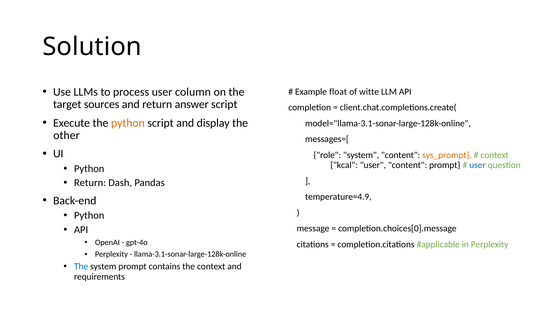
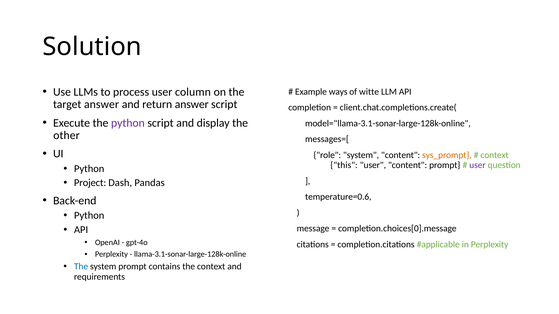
float: float -> ways (338, 92)
target sources: sources -> answer (102, 105)
python colour: orange -> purple (128, 123)
kcal: kcal -> this (344, 165)
user colour: blue -> purple (477, 165)
Return: Return -> Project (90, 183)
temperature=4.9: temperature=4.9 -> temperature=0.6 (338, 197)
